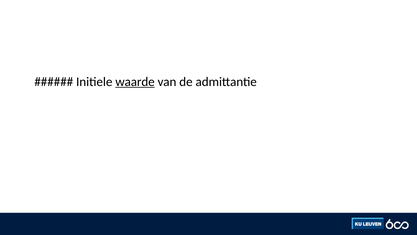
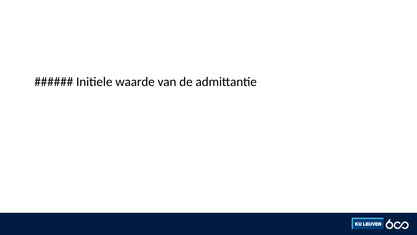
waarde underline: present -> none (135, 82)
